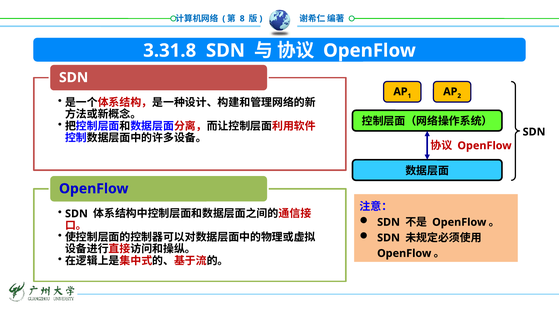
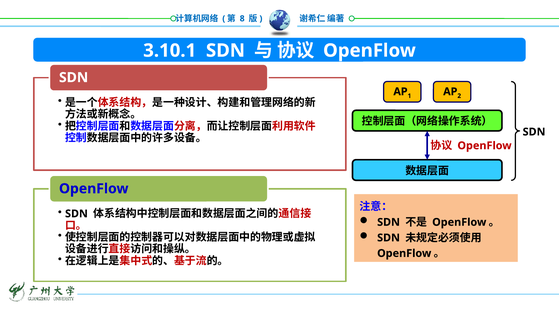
3.31.8: 3.31.8 -> 3.10.1 (170, 50)
